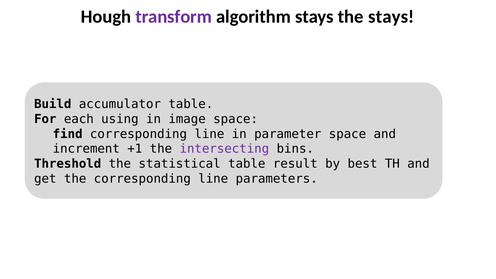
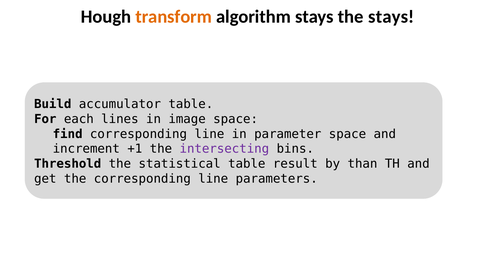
transform colour: purple -> orange (174, 17)
using: using -> lines (120, 119)
best: best -> than (362, 164)
